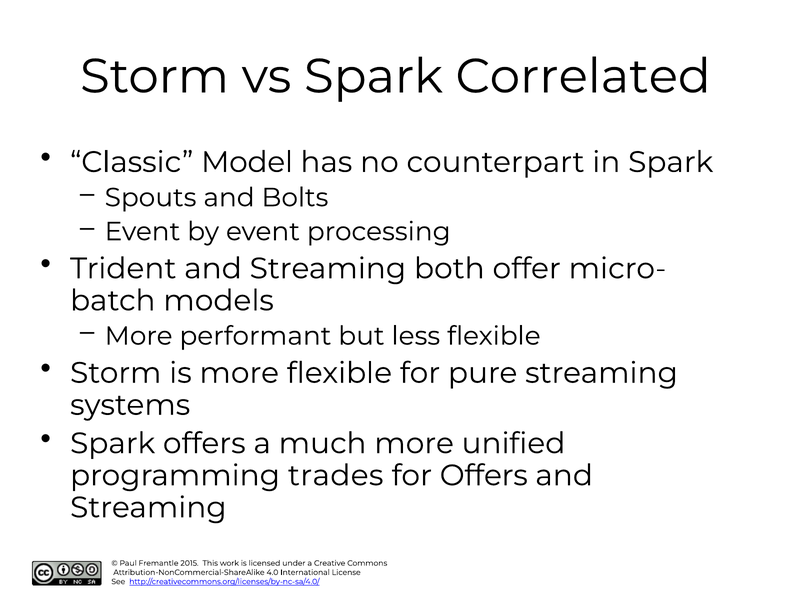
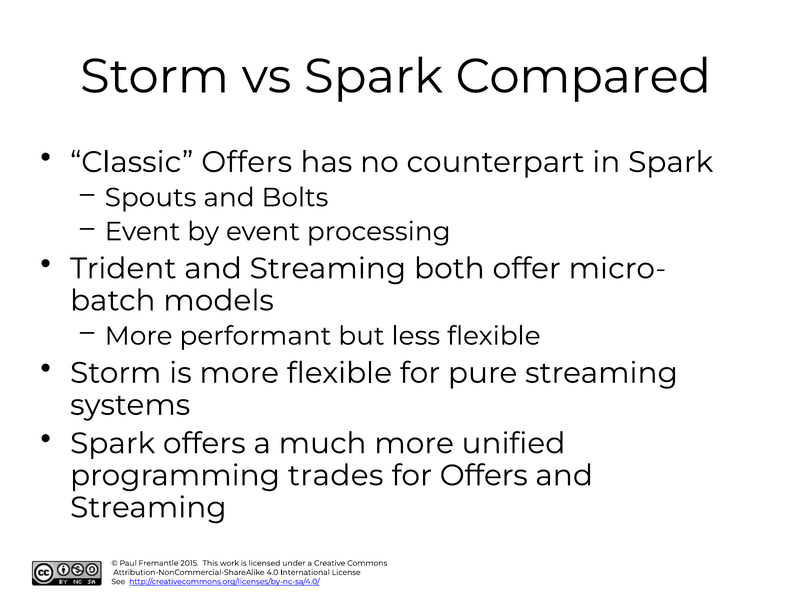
Correlated: Correlated -> Compared (583, 77)
Classic Model: Model -> Offers (247, 162)
